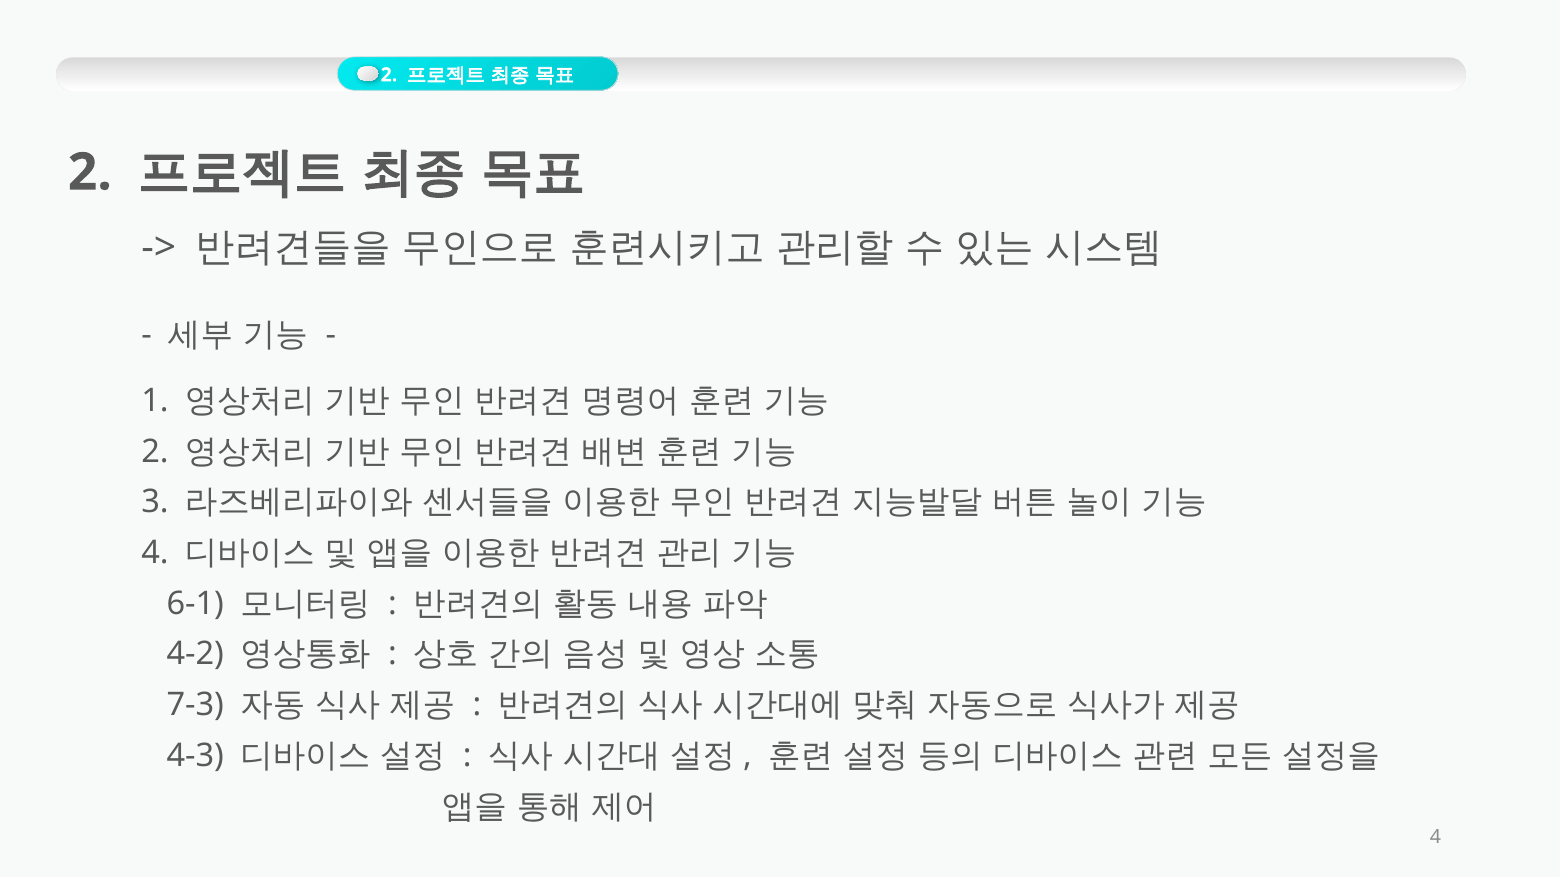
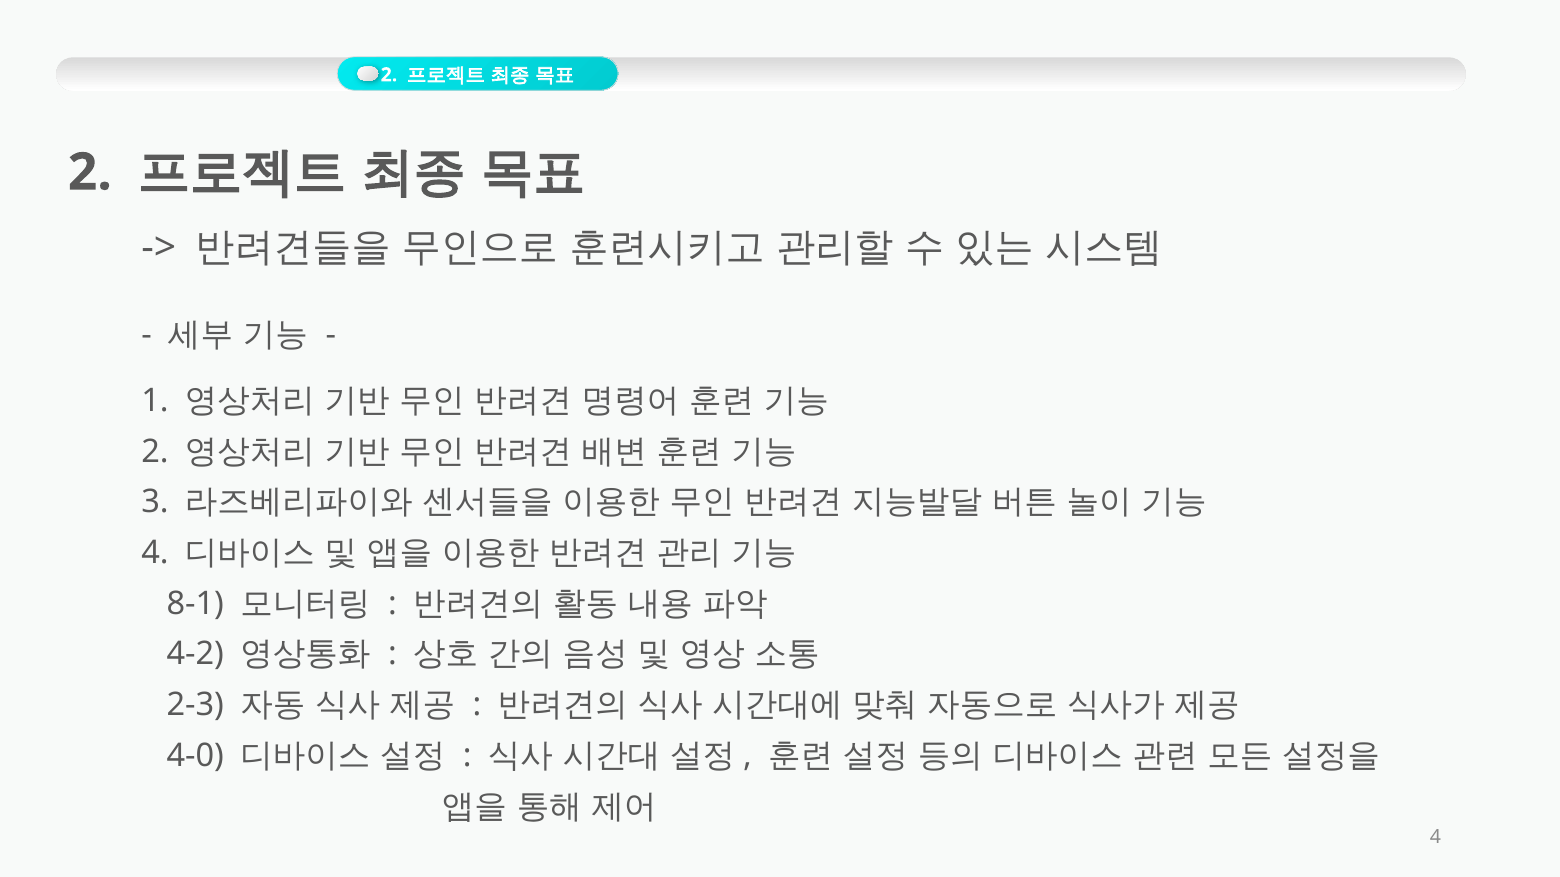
6-1: 6-1 -> 8-1 (195, 604)
7-3: 7-3 -> 2-3 (195, 705)
4-3: 4-3 -> 4-0 (195, 756)
